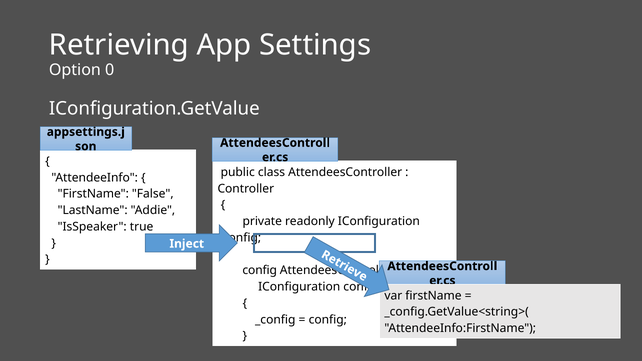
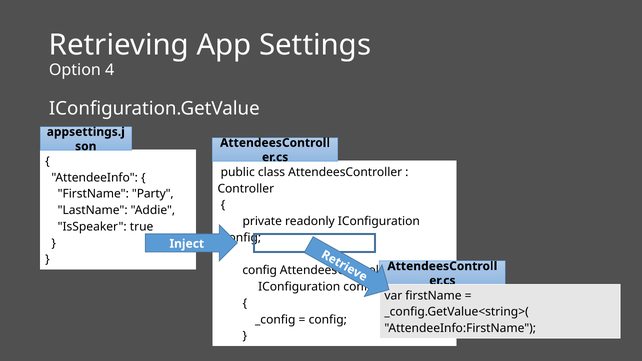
0: 0 -> 4 (110, 70)
False: False -> Party (153, 194)
